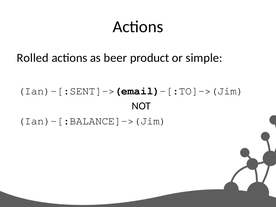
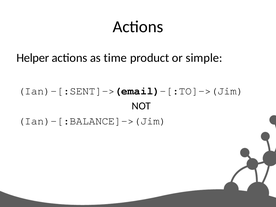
Rolled: Rolled -> Helper (33, 58)
beer: beer -> time (115, 58)
